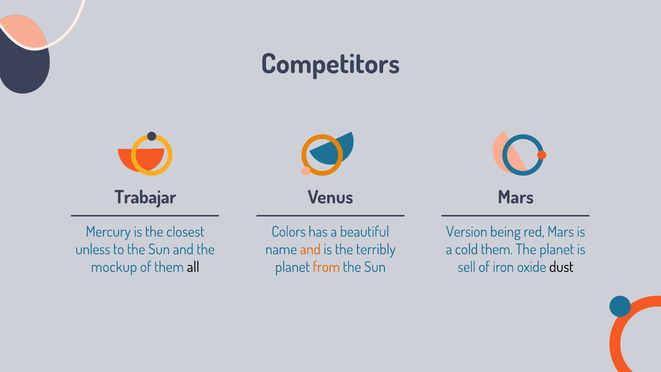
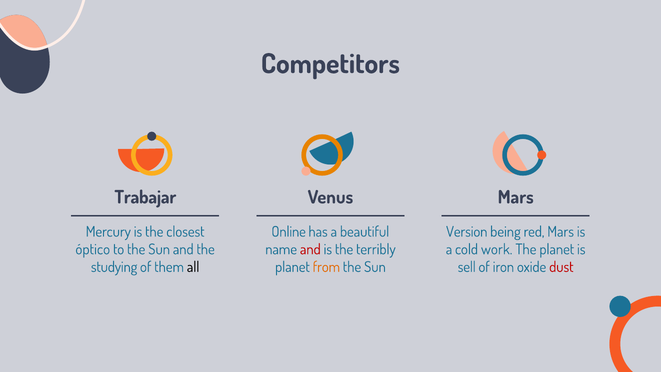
Colors: Colors -> Online (289, 232)
unless: unless -> óptico (93, 249)
and colour: orange -> red (310, 249)
cold them: them -> work (497, 249)
mockup: mockup -> studying (114, 267)
dust colour: black -> red (561, 267)
